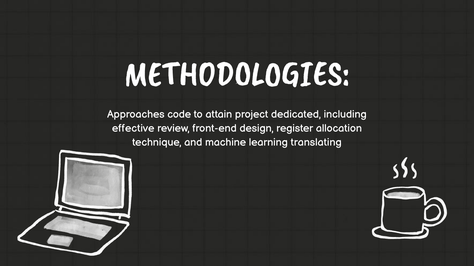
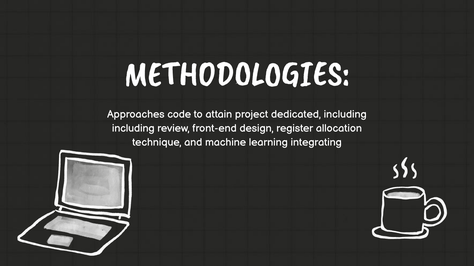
effective: effective -> including (133, 129)
translating: translating -> integrating (316, 143)
